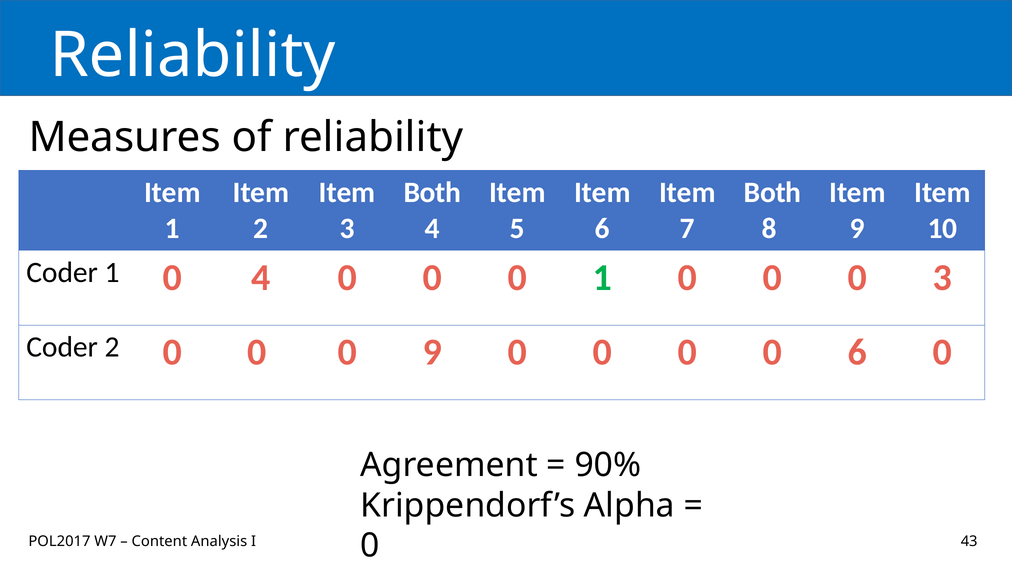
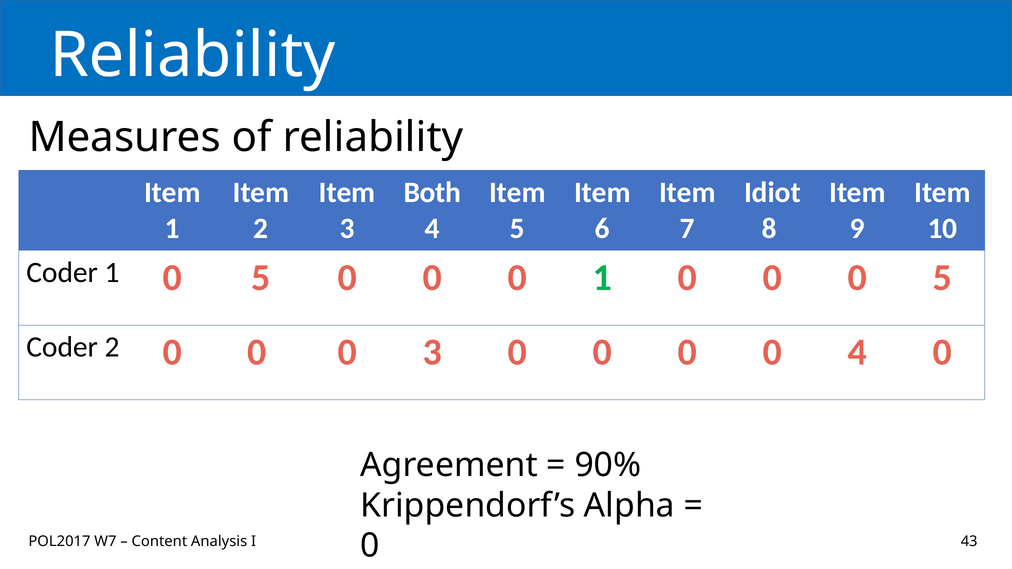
Both: Both -> Idiot (772, 193)
1 0 4: 4 -> 5 (261, 278)
0 0 3: 3 -> 5 (942, 278)
0 9: 9 -> 3 (432, 353)
0 6: 6 -> 4 (857, 353)
